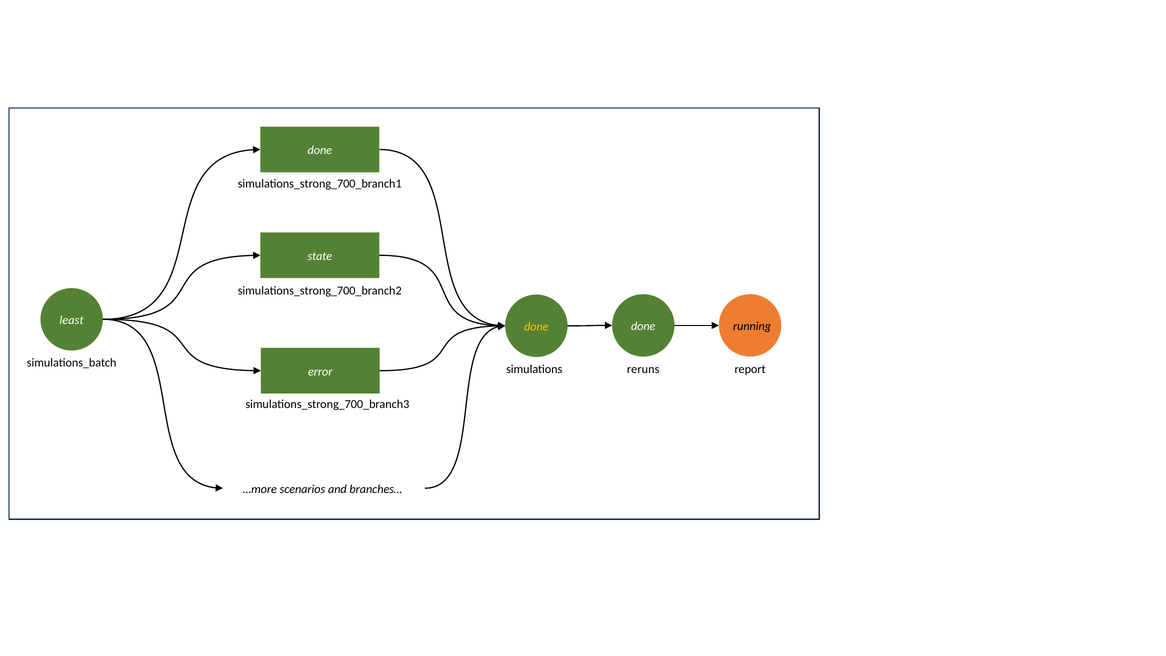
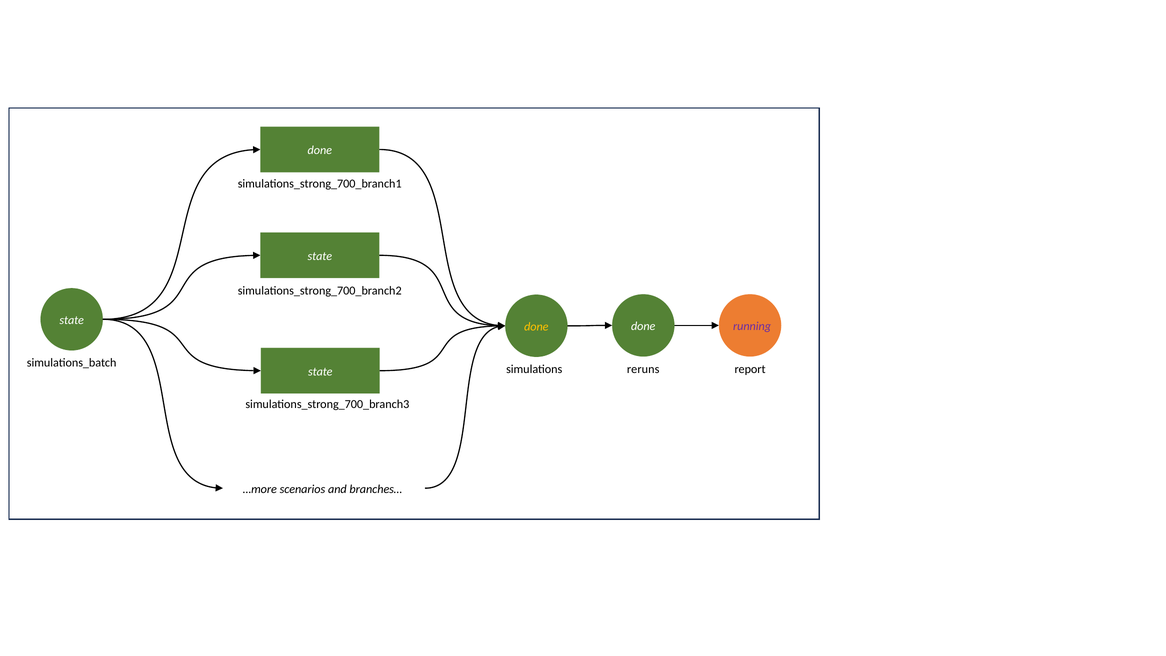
least: least -> state (72, 320)
running colour: black -> purple (752, 326)
error: error -> state (320, 371)
